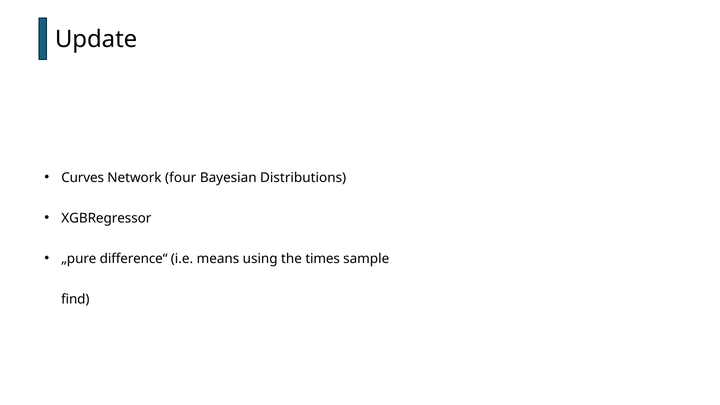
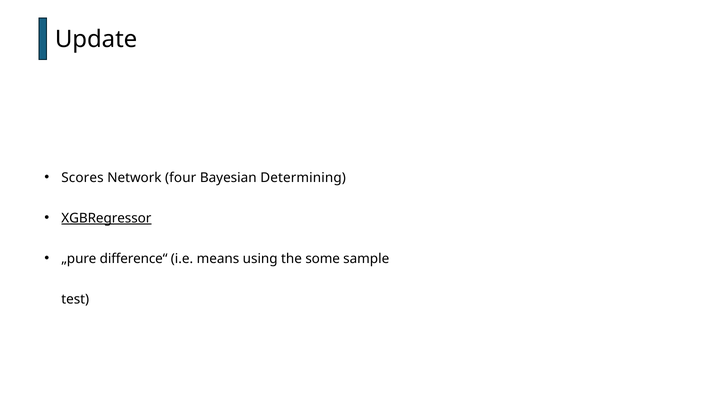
Curves: Curves -> Scores (82, 178)
Distributions: Distributions -> Determining (303, 178)
XGBRegressor underline: none -> present (106, 218)
times: times -> some (323, 259)
find: find -> test (75, 299)
